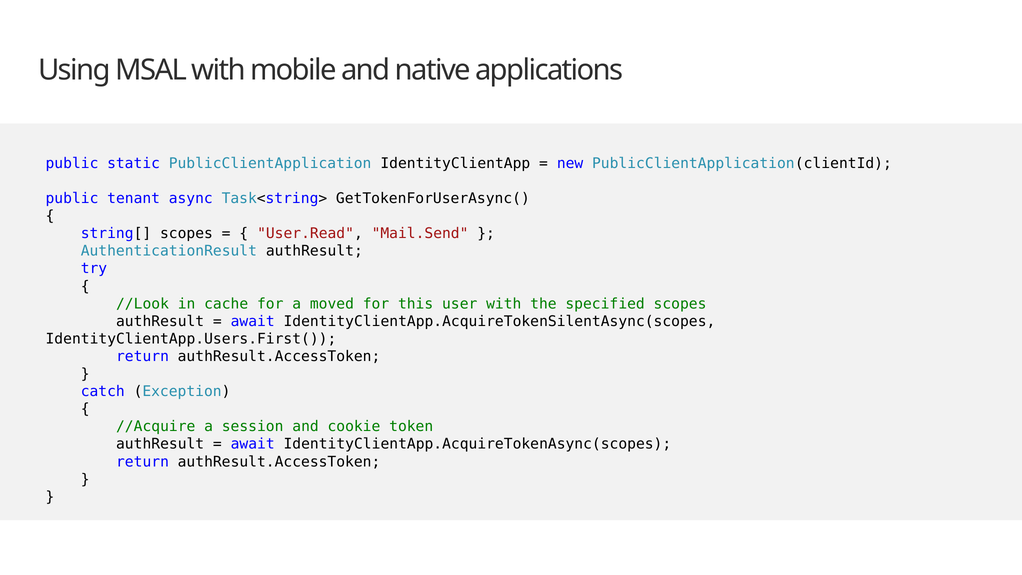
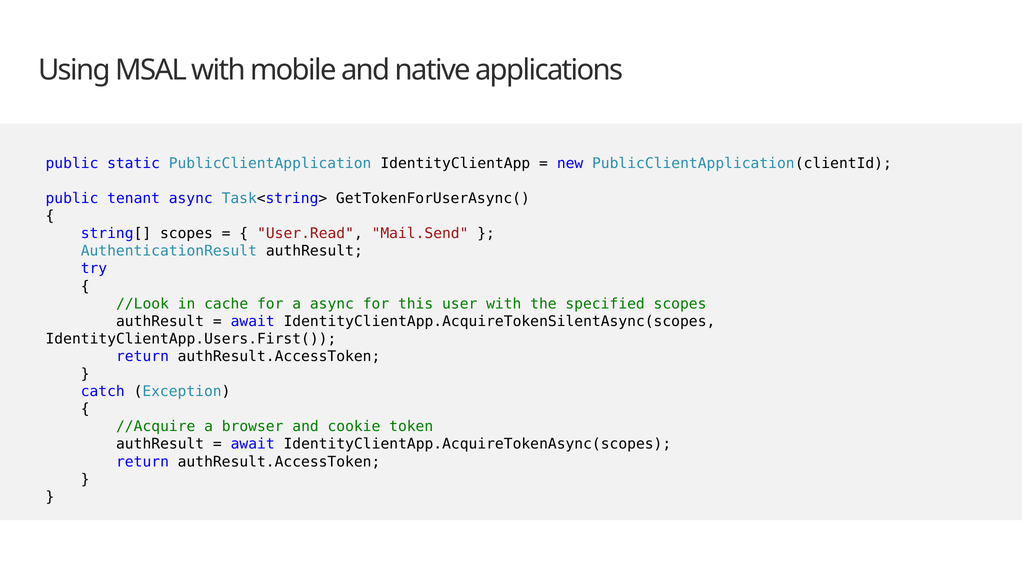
a moved: moved -> async (332, 304)
session: session -> browser (253, 426)
